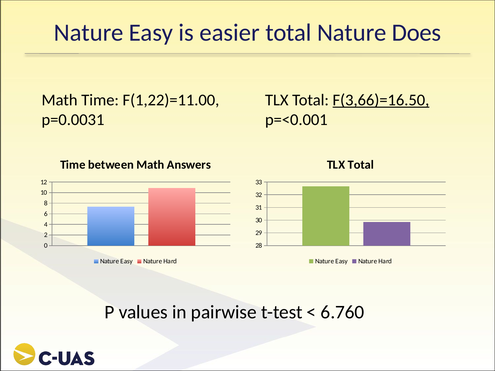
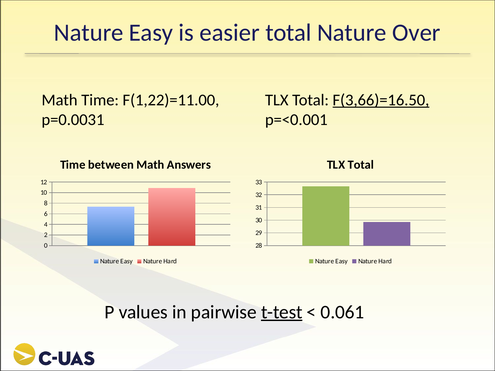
Does: Does -> Over (416, 33)
t-test underline: none -> present (282, 312)
6.760: 6.760 -> 0.061 (342, 312)
